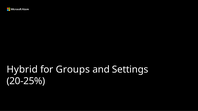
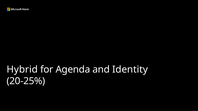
Groups: Groups -> Agenda (73, 70)
Settings: Settings -> Identity (130, 70)
